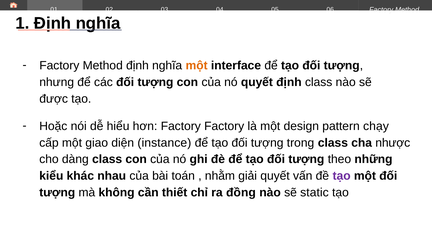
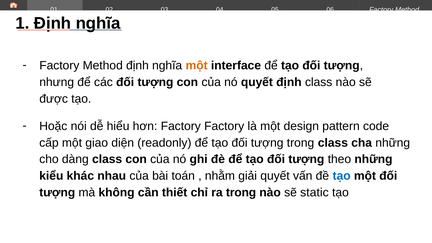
chạy: chạy -> code (376, 126)
instance: instance -> readonly (164, 143)
cha nhược: nhược -> những (393, 143)
tạo colour: purple -> blue (342, 176)
ra đồng: đồng -> trong (241, 192)
